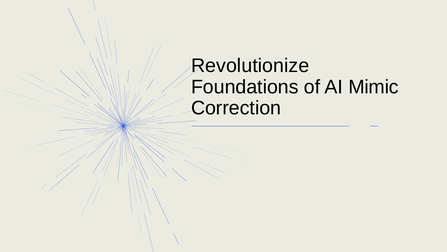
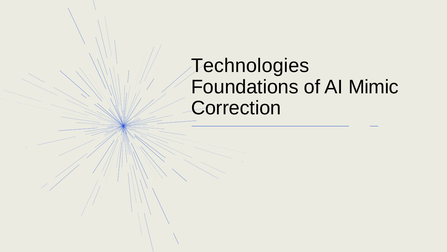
Revolutionize: Revolutionize -> Technologies (250, 66)
